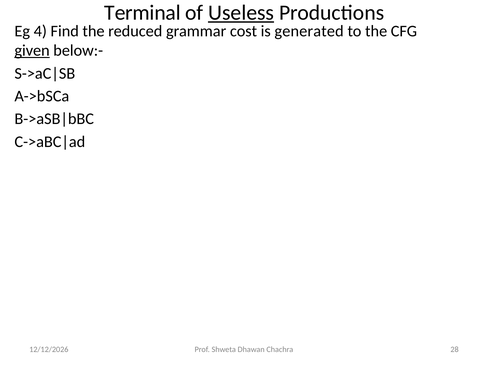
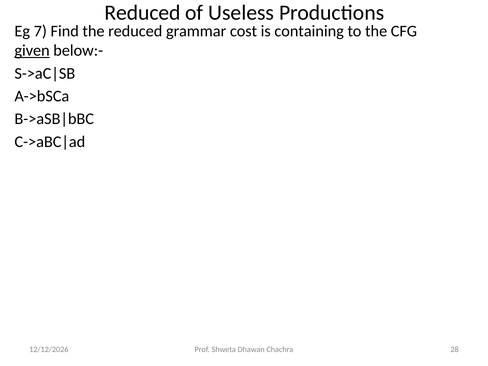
Terminal: Terminal -> Reduced (142, 13)
Useless underline: present -> none (241, 13)
4: 4 -> 7 (40, 31)
generated: generated -> containing (309, 31)
